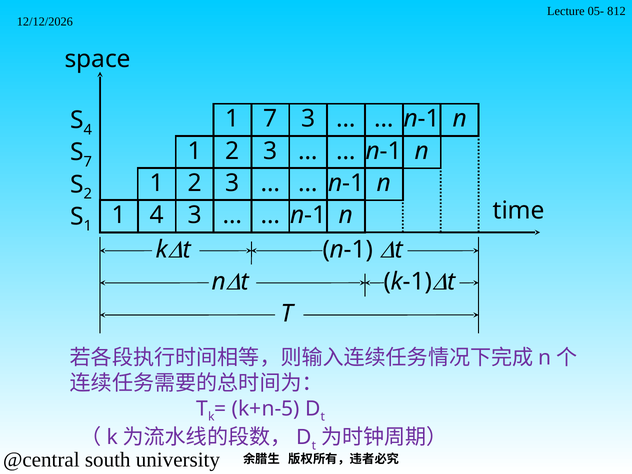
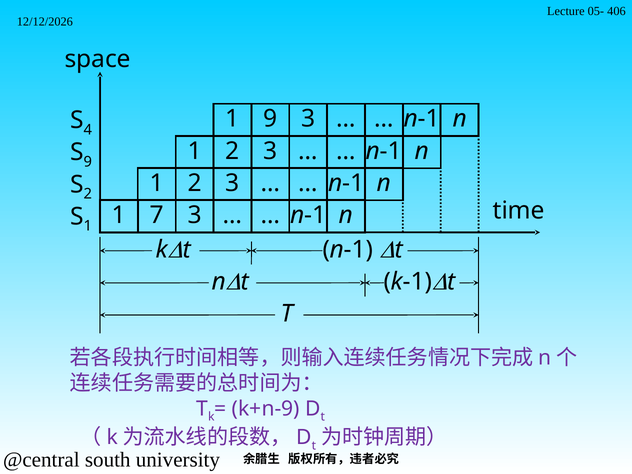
812: 812 -> 406 (616, 11)
1 7: 7 -> 9 (270, 119)
7: 7 -> 9 (88, 162)
1 4: 4 -> 7 (157, 215)
k+n-5: k+n-5 -> k+n-9 (266, 409)
